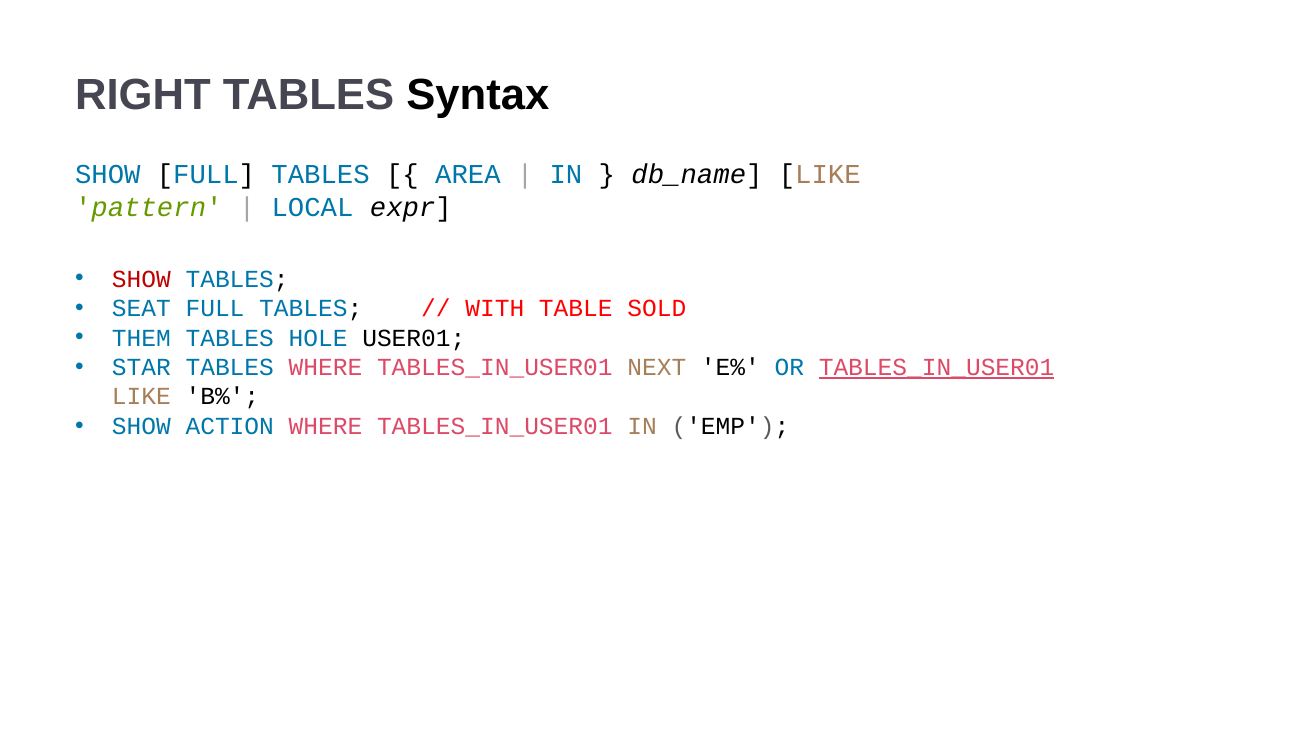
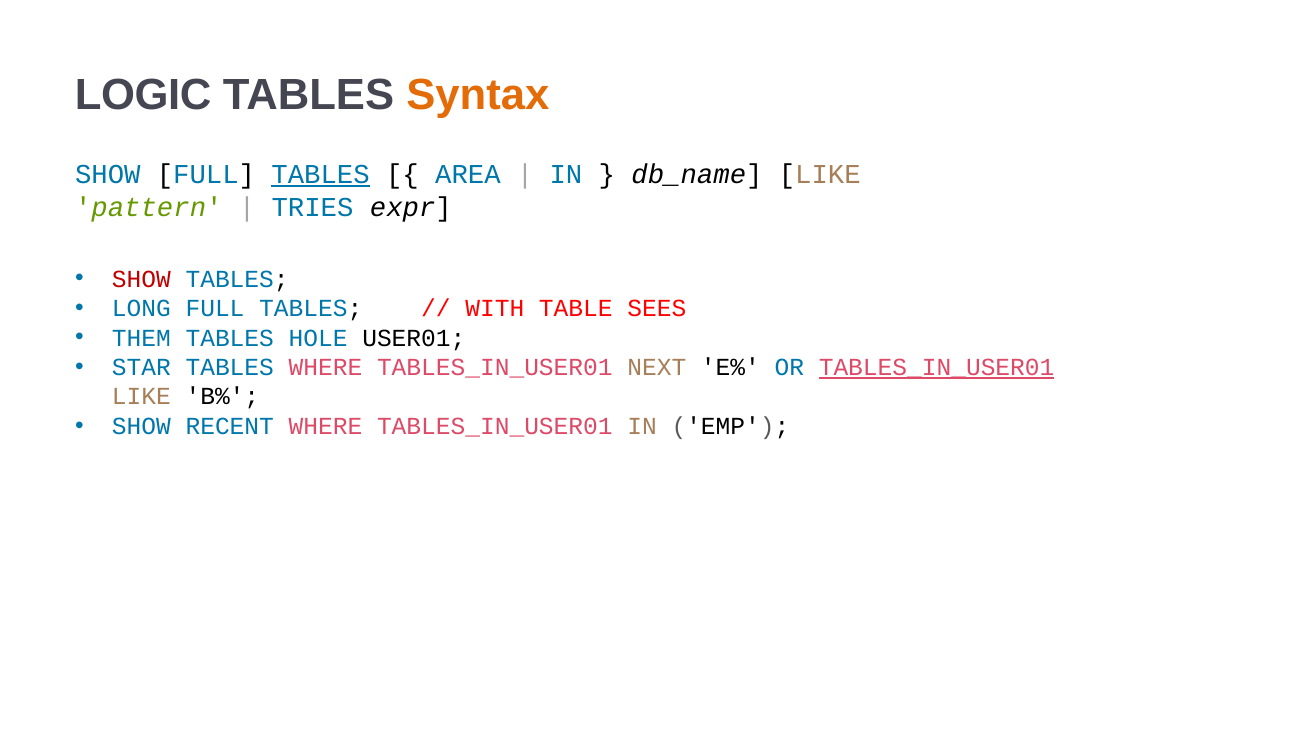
RIGHT: RIGHT -> LOGIC (143, 95)
Syntax colour: black -> orange (478, 95)
TABLES underline: none -> present (321, 175)
LOCAL: LOCAL -> TRIES (312, 207)
SEAT: SEAT -> LONG (141, 309)
SOLD: SOLD -> SEES (657, 309)
ACTION: ACTION -> RECENT (230, 426)
